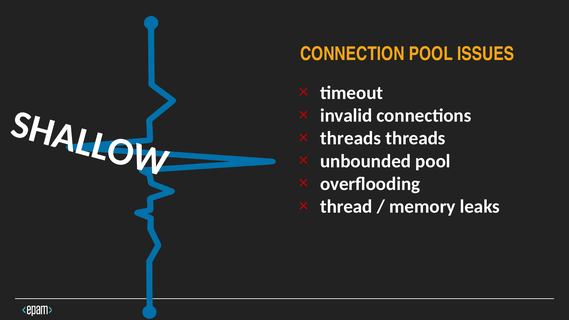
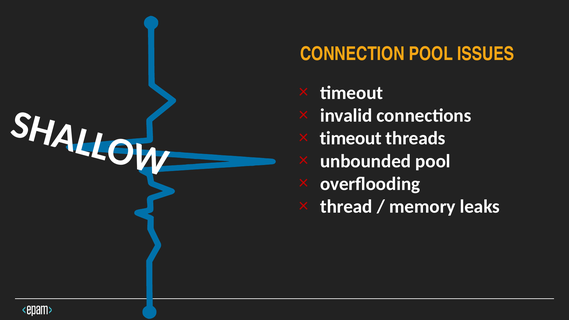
threads: threads -> timeout (351, 138)
